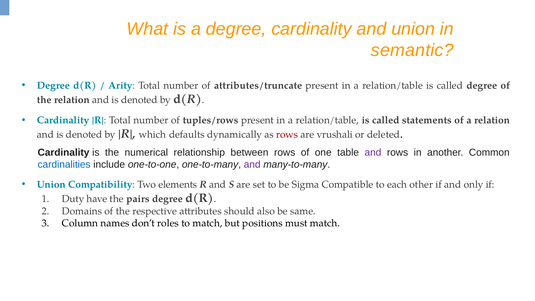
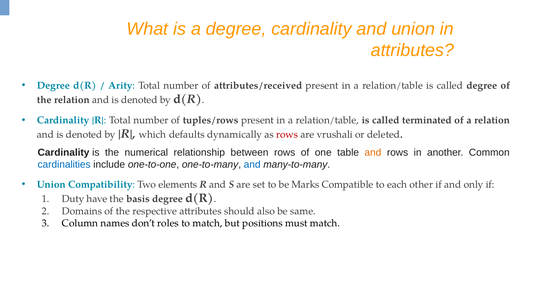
semantic: semantic -> attributes (412, 50)
attributes/truncate: attributes/truncate -> attributes/received (258, 86)
statements: statements -> terminated (427, 120)
and colour: purple -> orange (373, 152)
and colour: purple -> blue (252, 164)
Sigma: Sigma -> Marks (306, 184)
pairs: pairs -> basis (138, 199)
